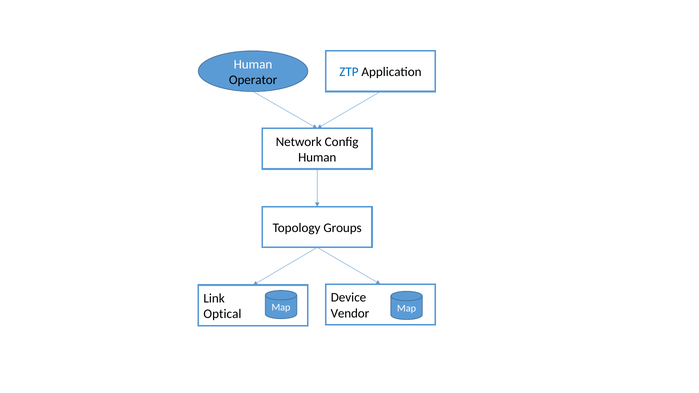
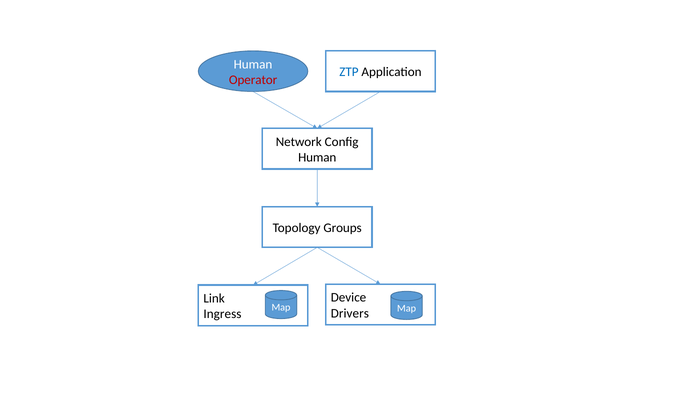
Operator colour: black -> red (253, 80)
Vendor: Vendor -> Drivers (350, 313)
Optical: Optical -> Ingress (222, 314)
